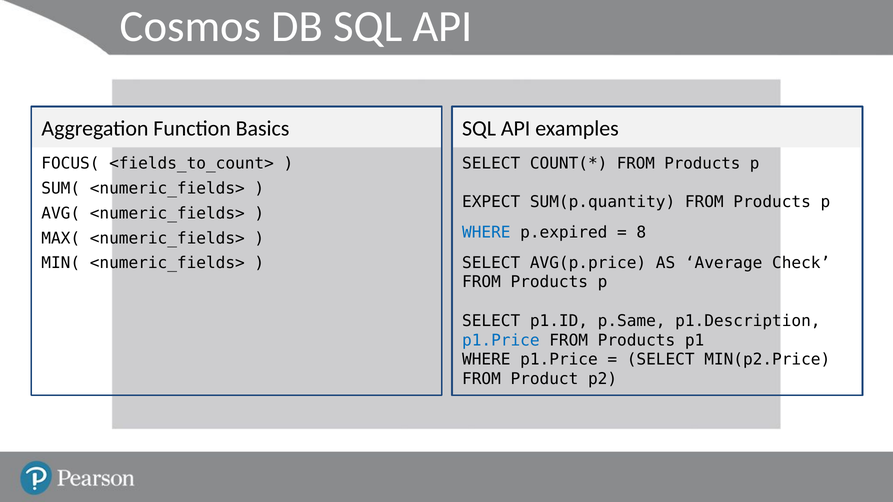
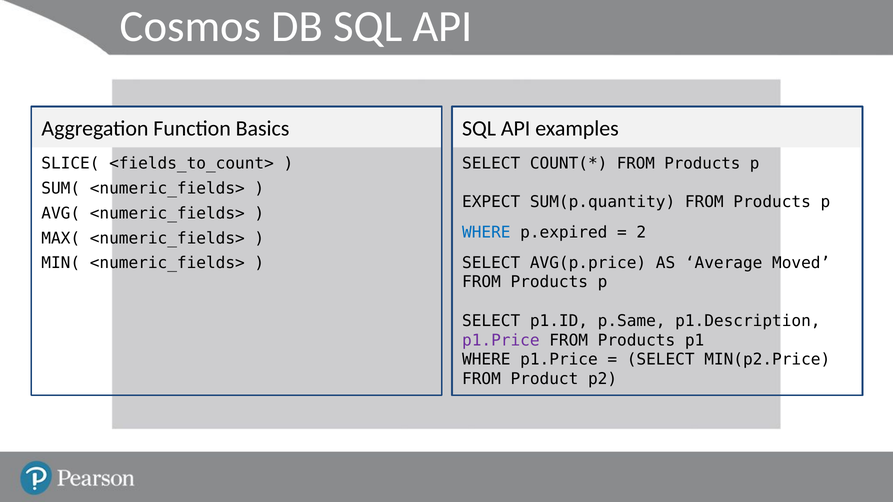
FOCUS(: FOCUS( -> SLICE( (70, 164)
8: 8 -> 2 (641, 232)
Check: Check -> Moved (801, 263)
p1.Price colour: blue -> purple (501, 340)
